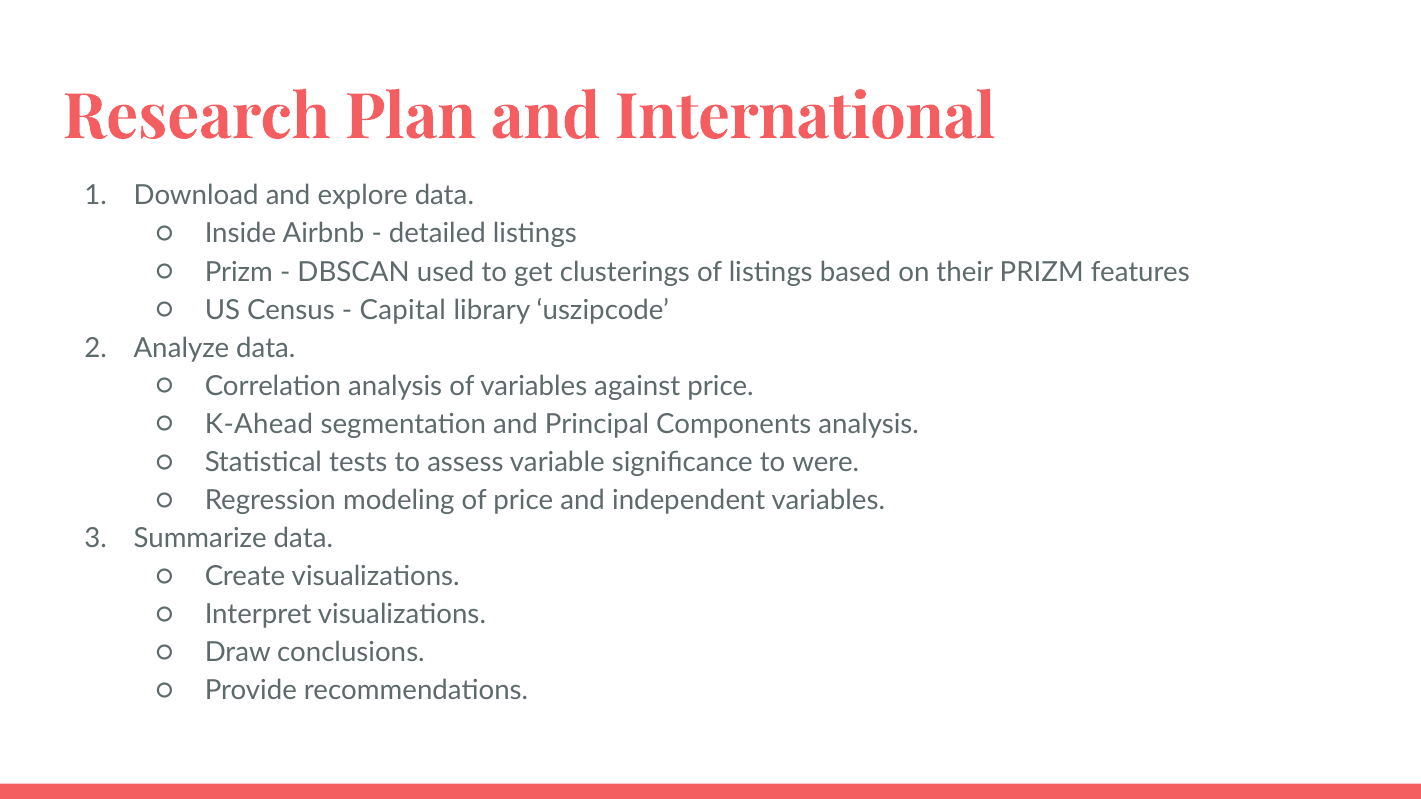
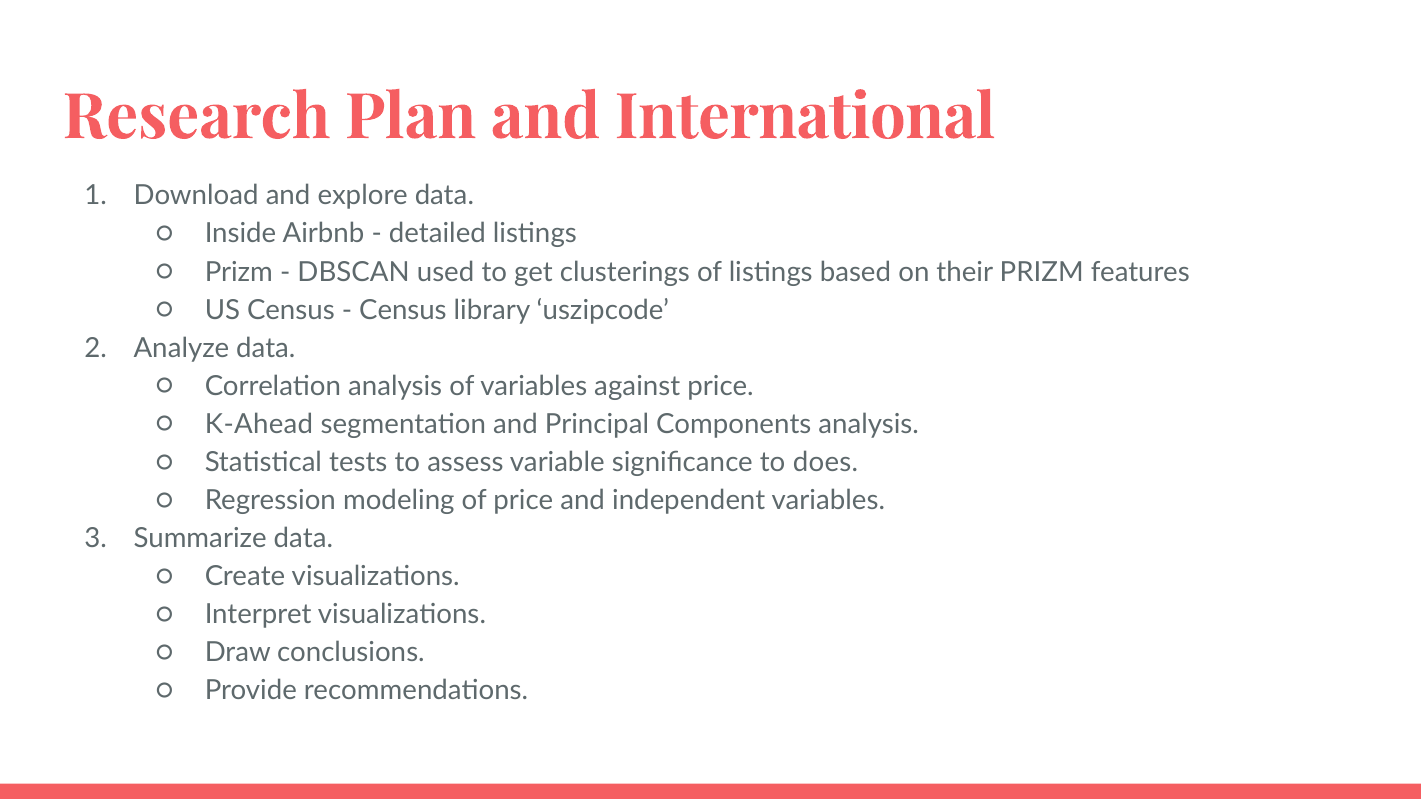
Capital: Capital -> Census (403, 310)
were: were -> does (826, 462)
